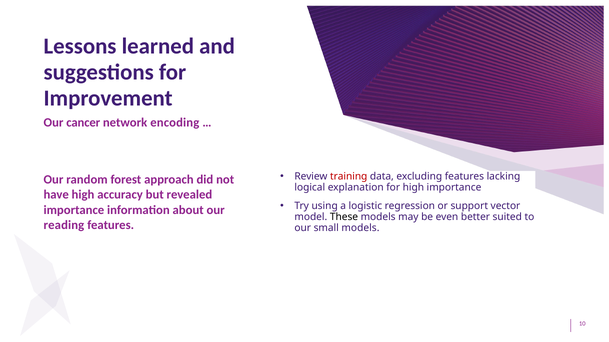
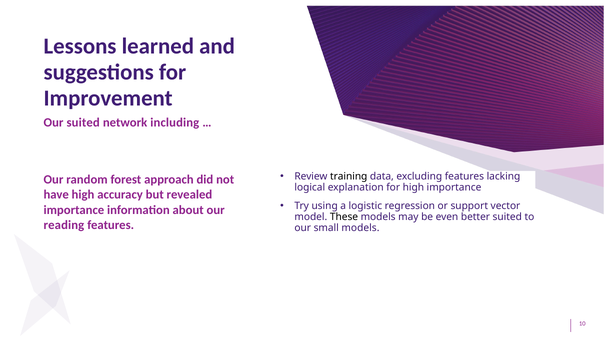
Our cancer: cancer -> suited (83, 123)
encoding: encoding -> including (175, 123)
training colour: red -> black (349, 177)
